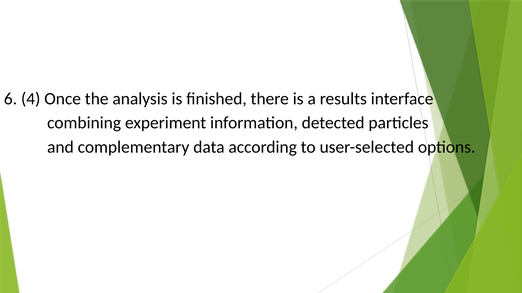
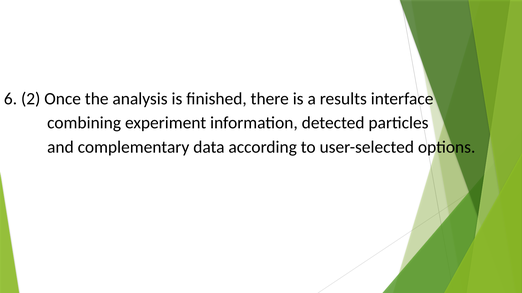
4: 4 -> 2 (31, 99)
